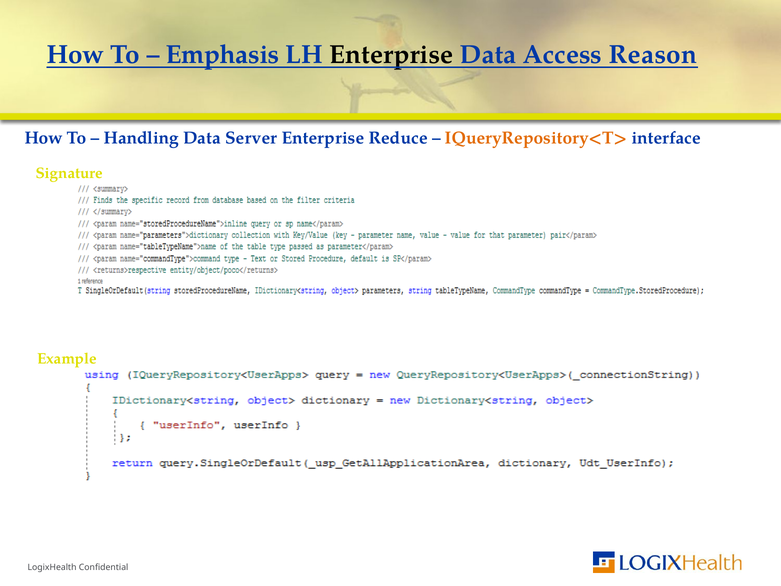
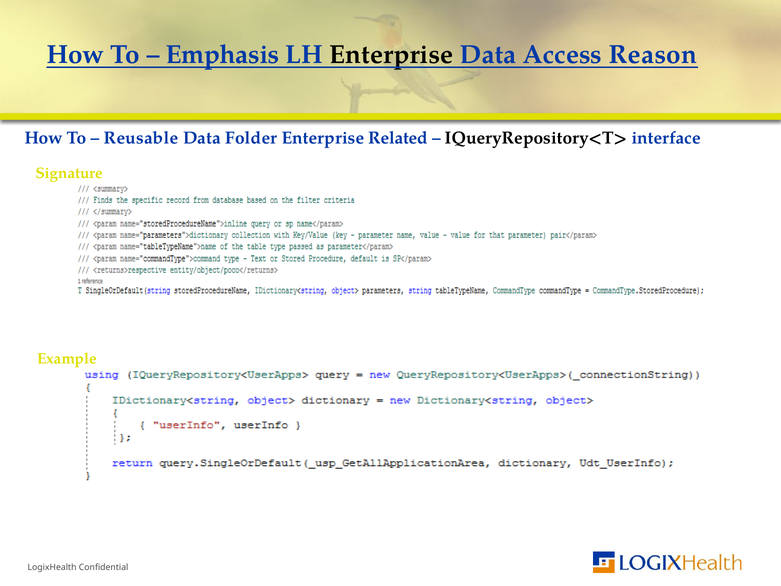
Handling: Handling -> Reusable (141, 138)
Server: Server -> Folder (251, 138)
Reduce: Reduce -> Related (398, 138)
IQueryRepository<T> colour: orange -> black (536, 138)
